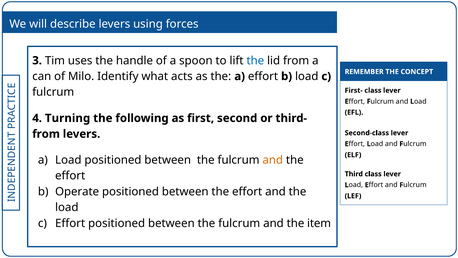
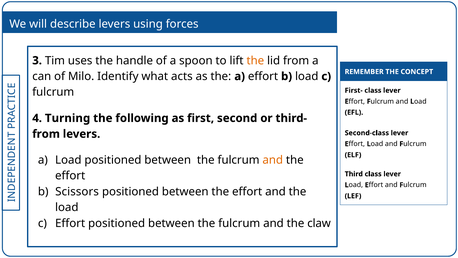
the colour: blue -> orange (255, 60)
Operate: Operate -> Scissors (77, 191)
item: item -> claw (319, 223)
